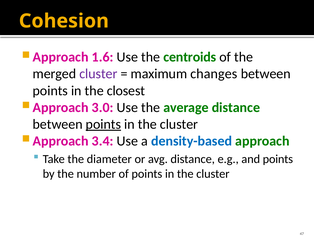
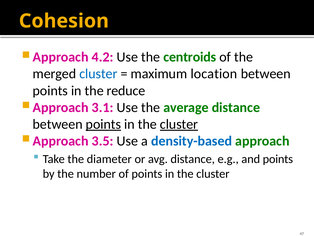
1.6: 1.6 -> 4.2 (103, 57)
cluster colour: purple -> blue (98, 74)
changes: changes -> location (214, 74)
closest: closest -> reduce (126, 90)
3.0: 3.0 -> 3.1 (103, 107)
cluster underline: none -> present (179, 124)
3.4: 3.4 -> 3.5 (103, 141)
